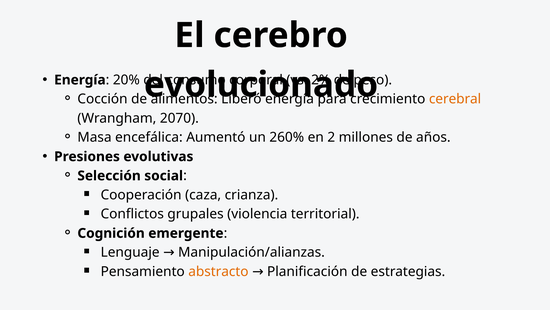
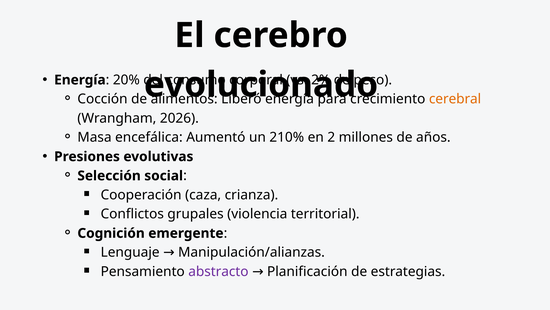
2070: 2070 -> 2026 (179, 118)
260%: 260% -> 210% (287, 137)
abstracto colour: orange -> purple (218, 271)
